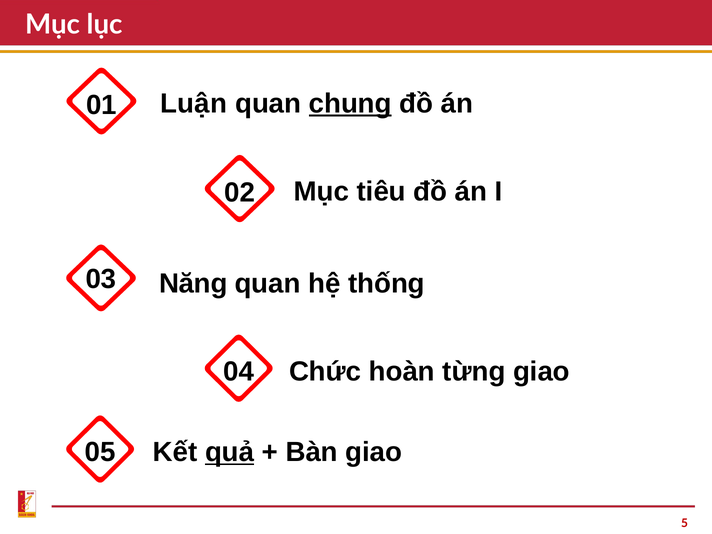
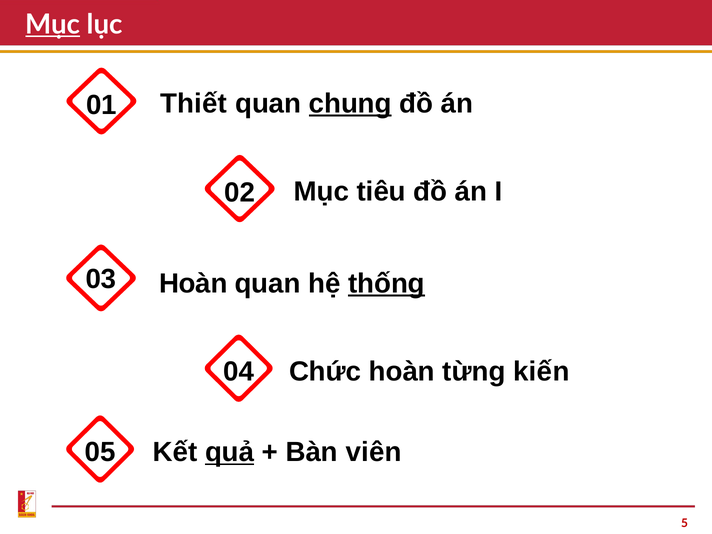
Mục underline: none -> present (53, 24)
Luận: Luận -> Thiết (194, 104)
Năng: Năng -> Hoàn (193, 284)
thống underline: none -> present (386, 284)
từng giao: giao -> kiến (541, 372)
Bàn giao: giao -> viên (374, 452)
